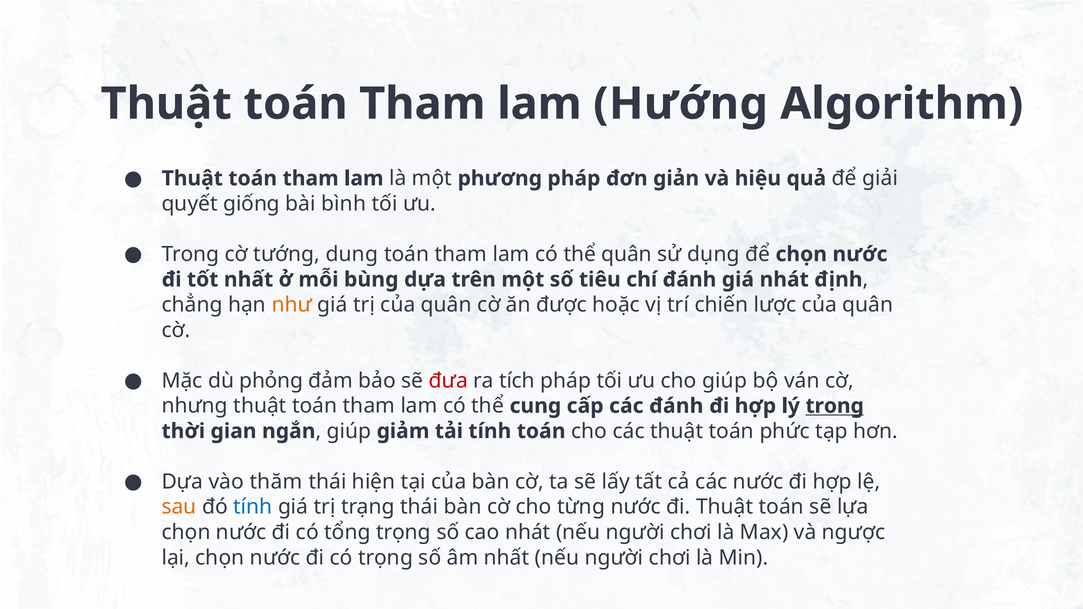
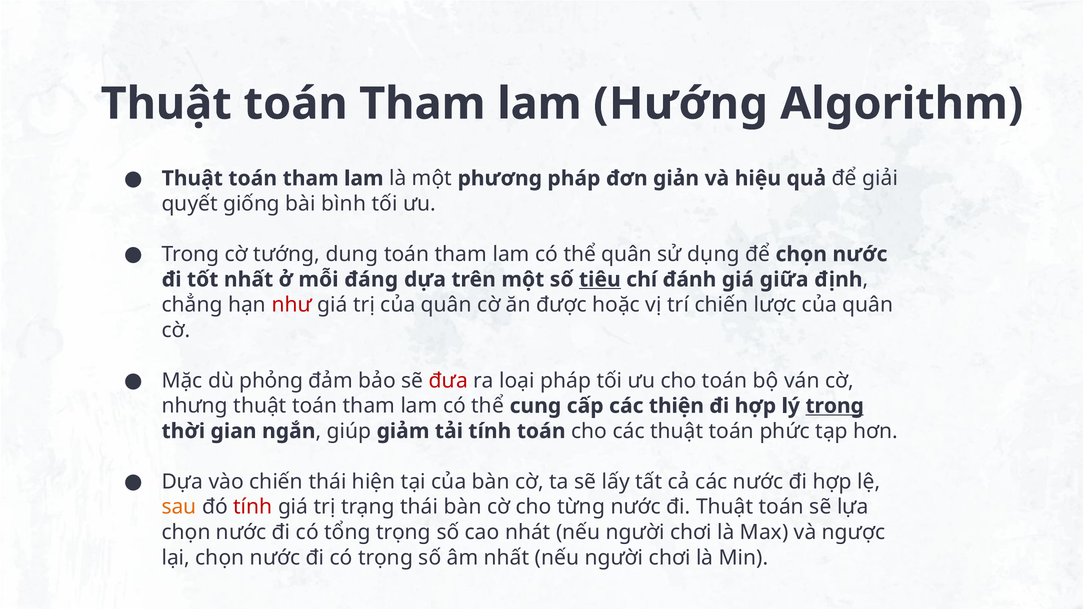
bùng: bùng -> đáng (371, 280)
tiêu underline: none -> present (600, 280)
giá nhát: nhát -> giữa (784, 280)
như colour: orange -> red (292, 305)
tích: tích -> loại (517, 381)
cho giúp: giúp -> toán (725, 381)
các đánh: đánh -> thiện (676, 406)
vào thăm: thăm -> chiến (276, 482)
tính colour: blue -> red (253, 507)
